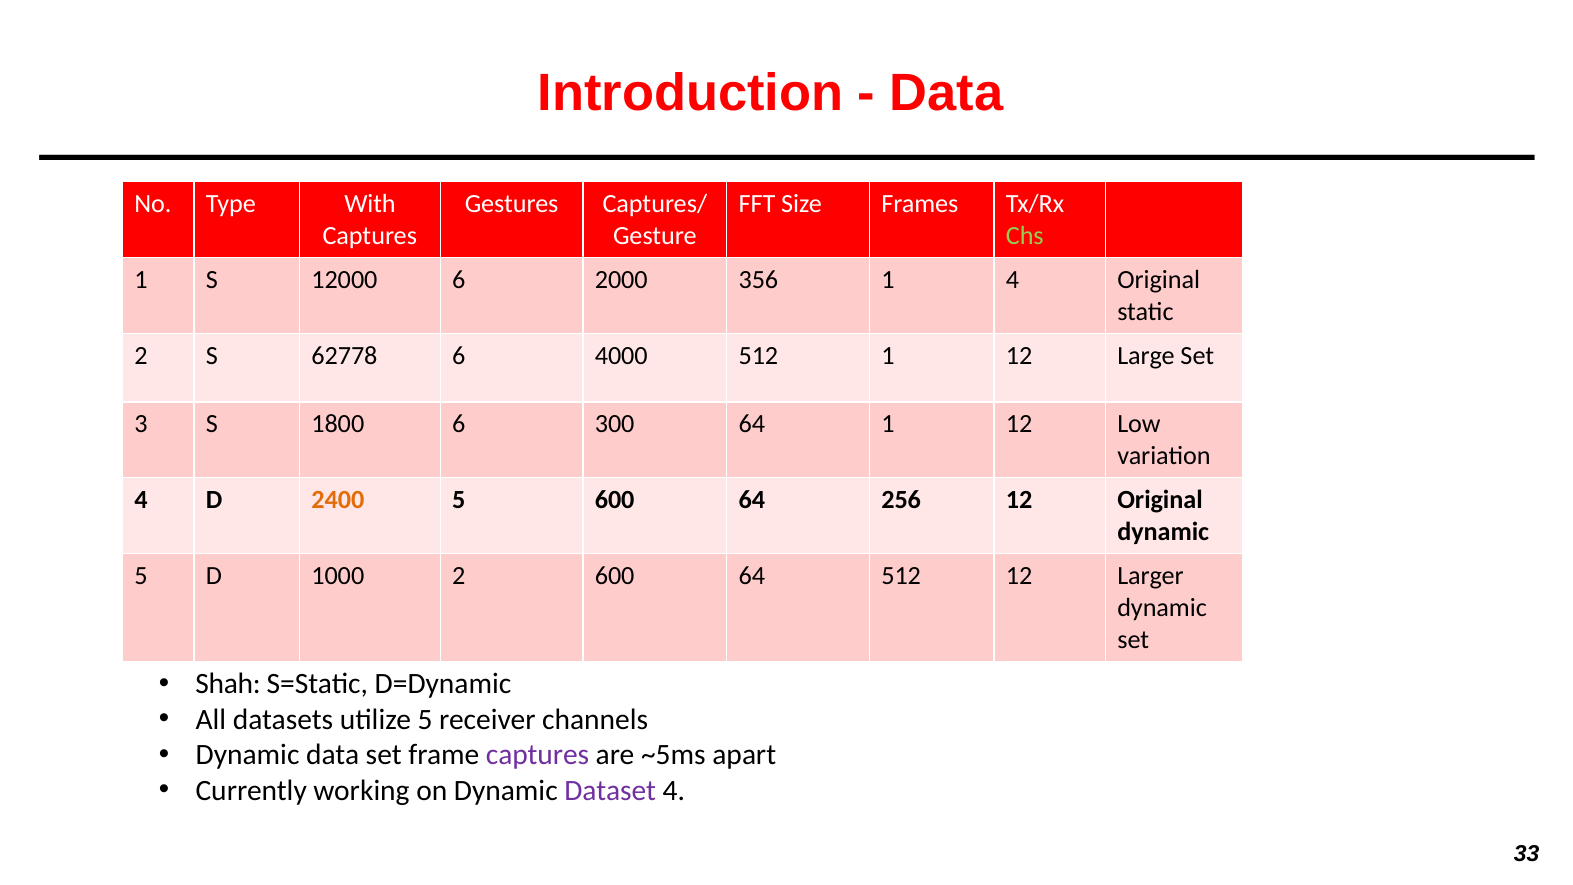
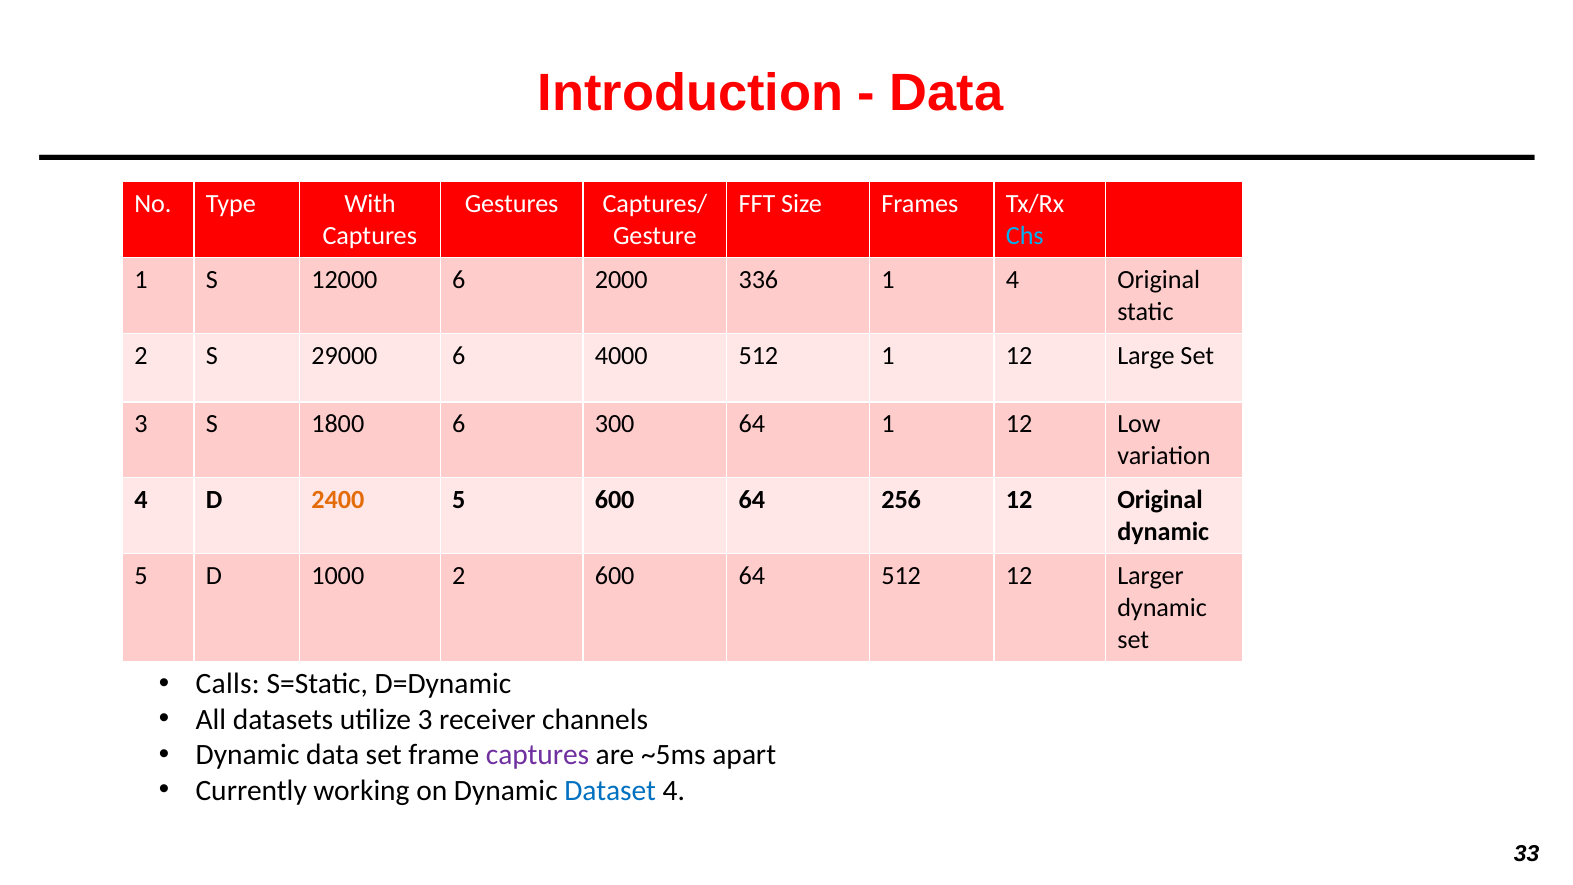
Chs colour: light green -> light blue (1025, 236)
356: 356 -> 336 (758, 280)
62778: 62778 -> 29000 (344, 356)
Shah: Shah -> Calls (228, 684)
utilize 5: 5 -> 3 (425, 719)
Dataset colour: purple -> blue (610, 790)
